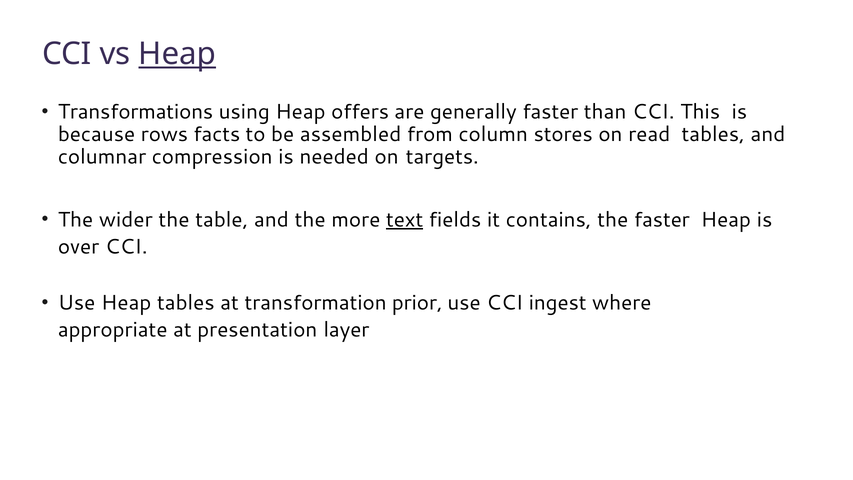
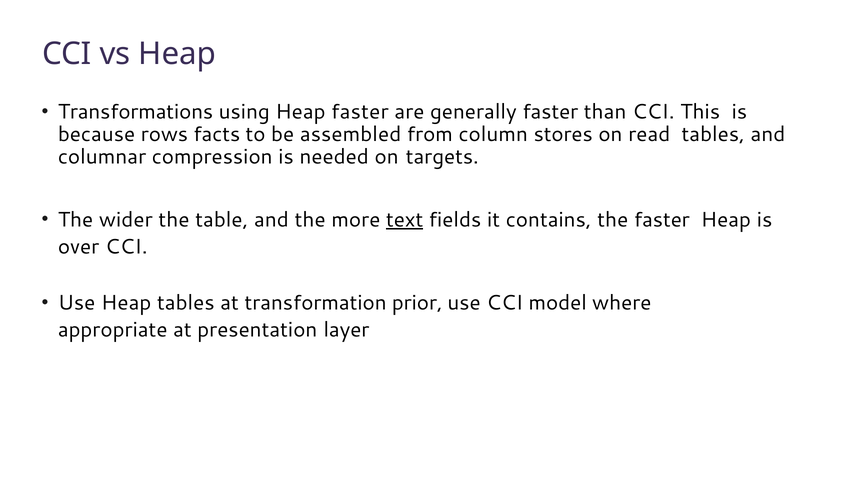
Heap underline: present -> none (177, 54)
Heap offers: offers -> faster (360, 112)
ingest: ingest -> model (558, 303)
